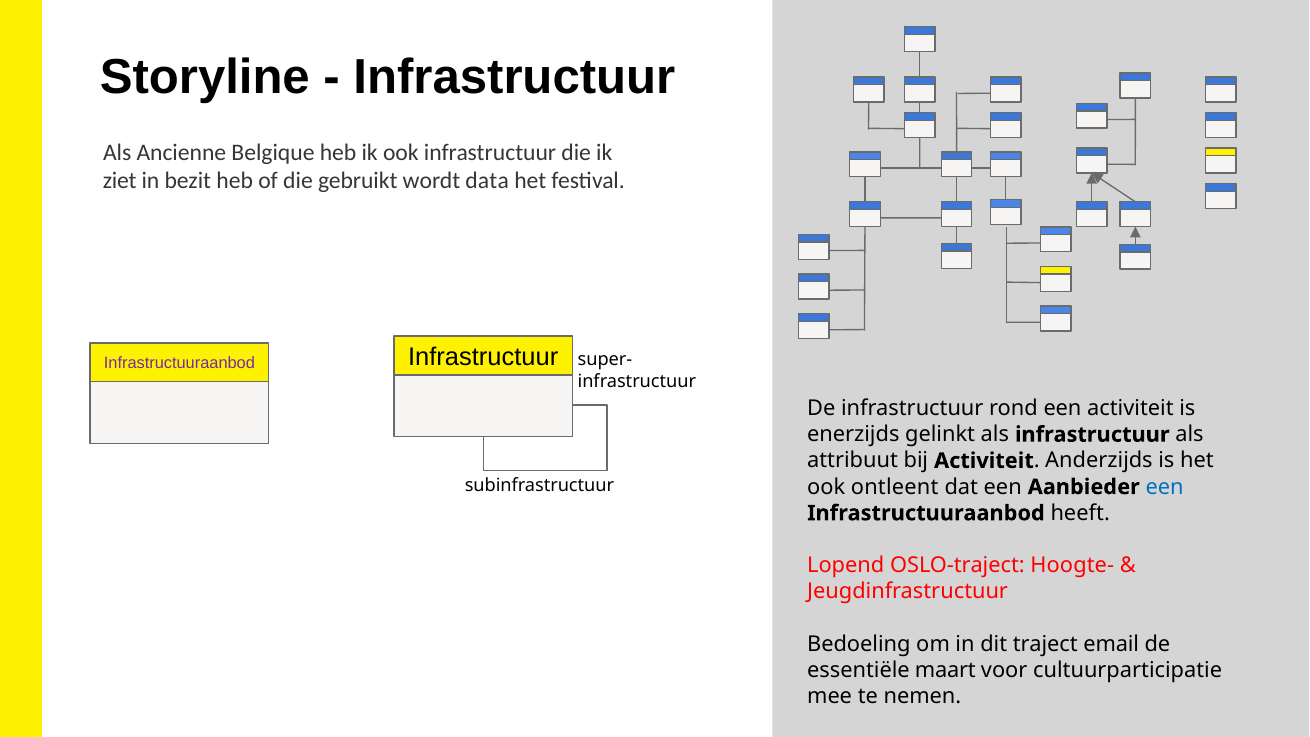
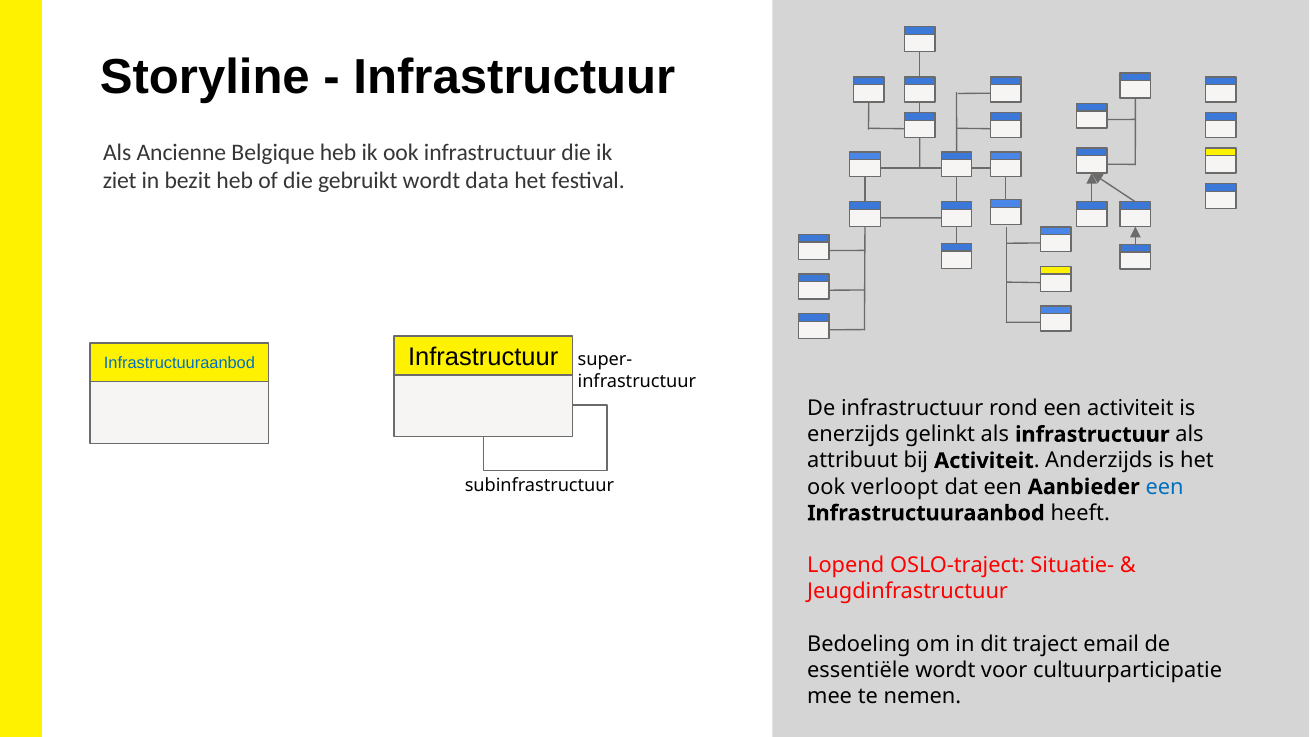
Infrastructuuraanbod colour: purple -> blue (179, 363)
ontleent: ontleent -> verloopt (895, 487)
Hoogte-: Hoogte- -> Situatie- (1072, 565)
essentiële maart: maart -> wordt (945, 670)
